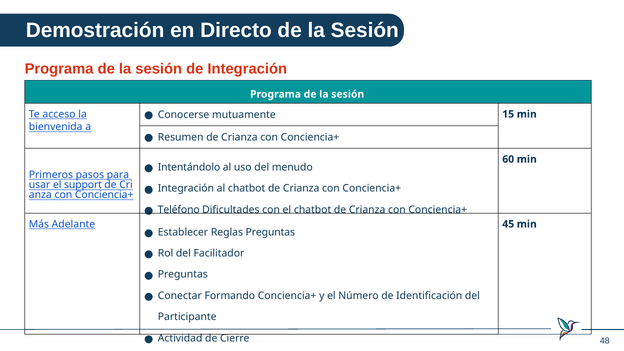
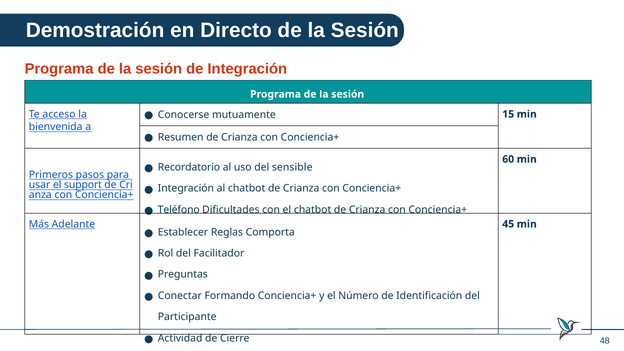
Intentándolo: Intentándolo -> Recordatorio (189, 167)
menudo: menudo -> sensible (292, 167)
Reglas Preguntas: Preguntas -> Comporta (270, 232)
